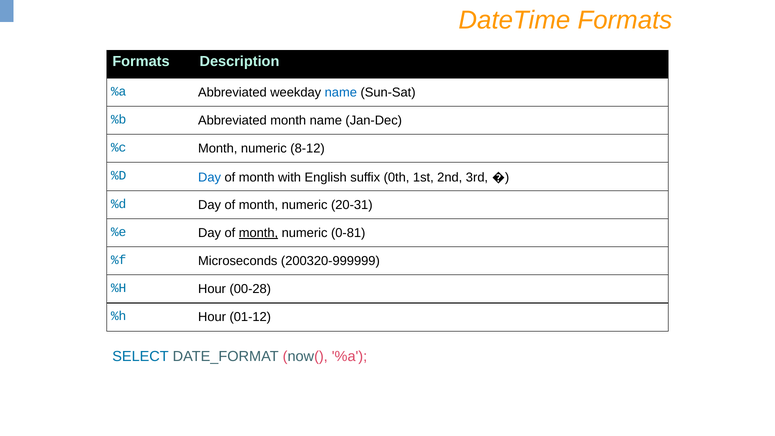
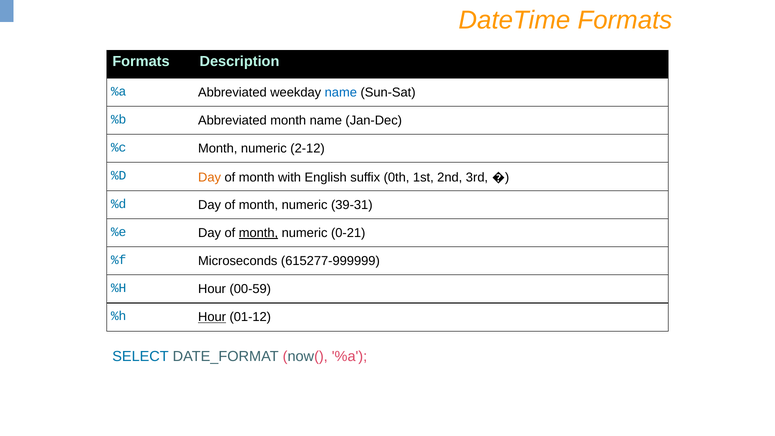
8-12: 8-12 -> 2-12 (308, 149)
Day colour: blue -> orange (210, 177)
20-31: 20-31 -> 39-31 (352, 205)
0-81: 0-81 -> 0-21 (348, 233)
200320-999999: 200320-999999 -> 615277-999999 (330, 261)
00-28: 00-28 -> 00-59 (250, 289)
Hour underline: none -> present (212, 317)
